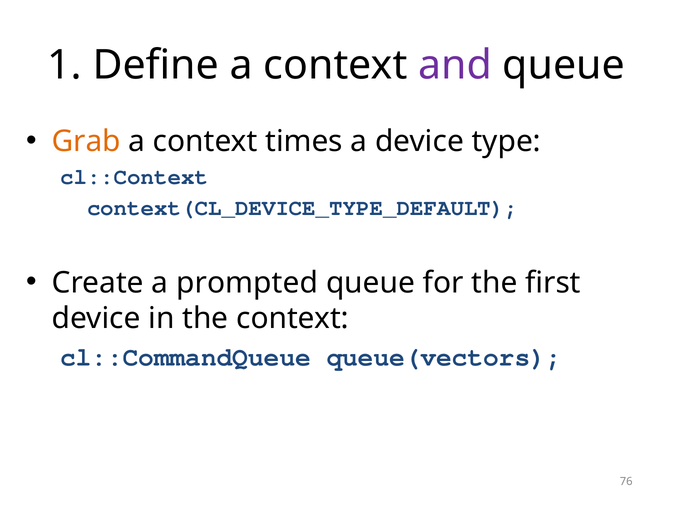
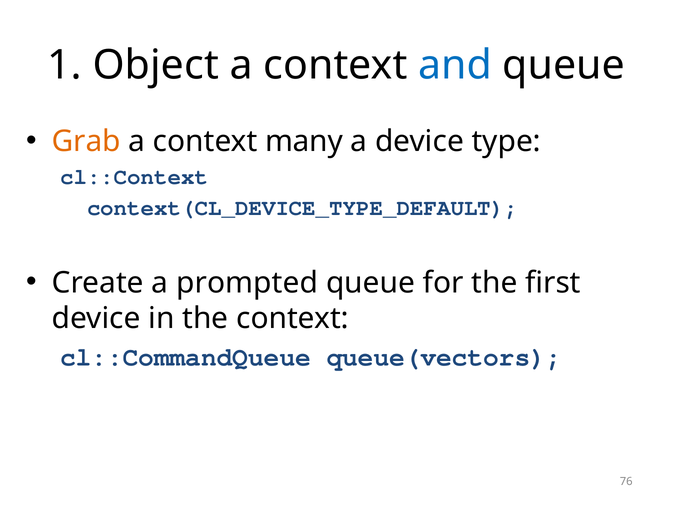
Define: Define -> Object (156, 65)
and colour: purple -> blue (455, 65)
times: times -> many (304, 141)
